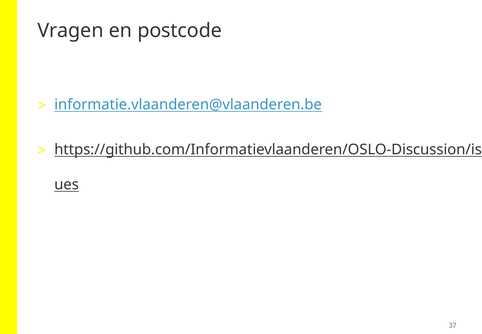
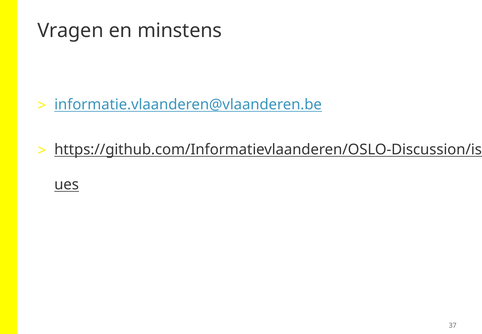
postcode: postcode -> minstens (180, 31)
